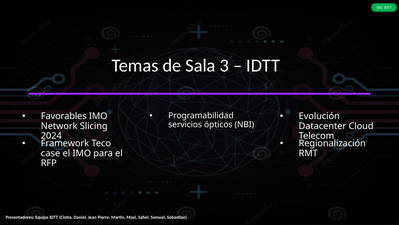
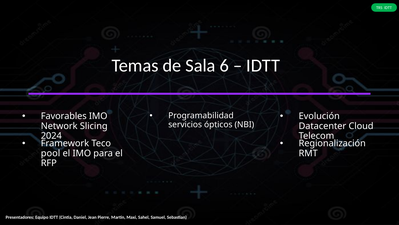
3: 3 -> 6 (224, 65)
case: case -> pool (51, 153)
